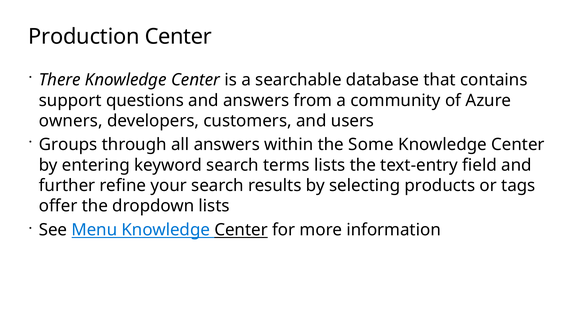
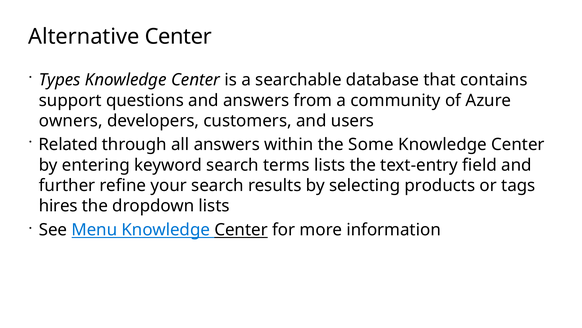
Production: Production -> Alternative (84, 36)
There: There -> Types (60, 80)
Groups: Groups -> Related (68, 144)
offer: offer -> hires (58, 206)
